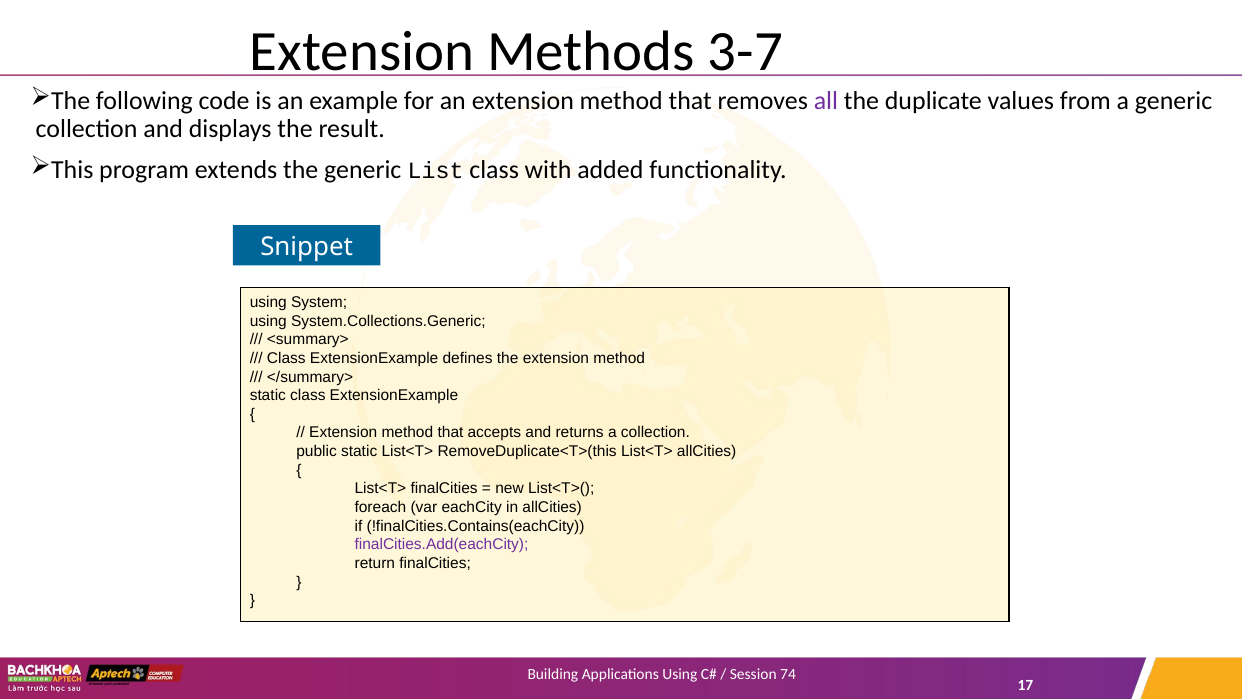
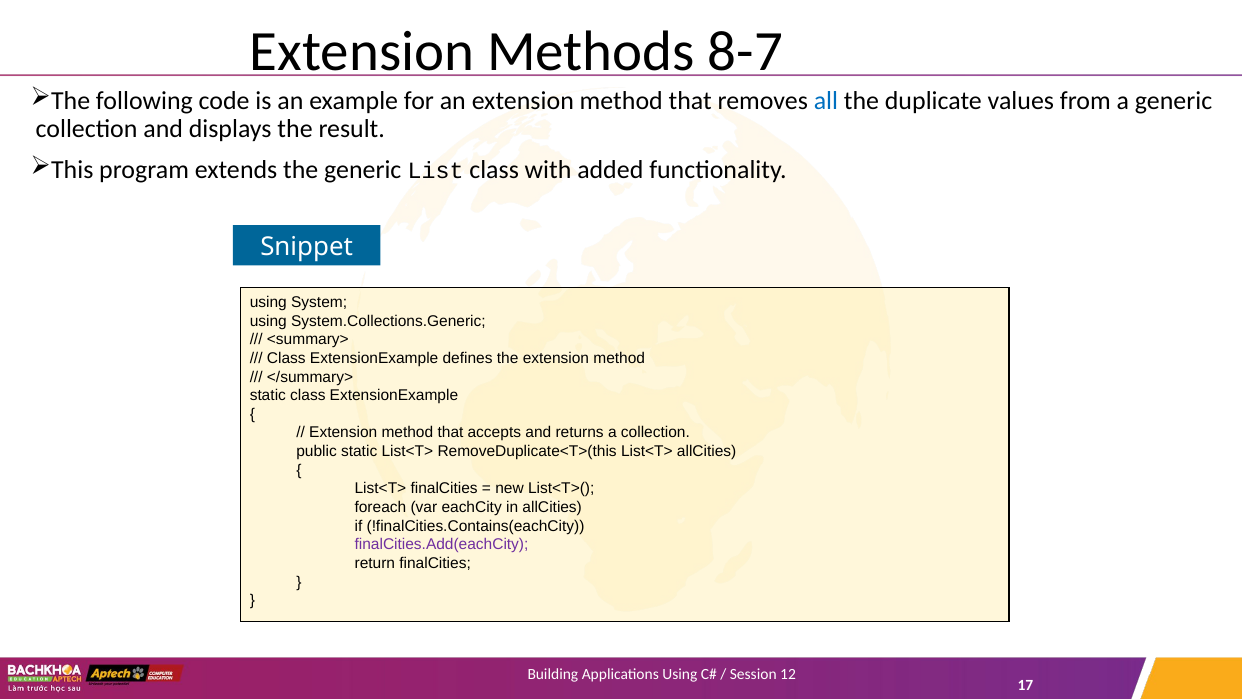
3-7: 3-7 -> 8-7 (745, 52)
all colour: purple -> blue (826, 101)
74: 74 -> 12 (788, 674)
